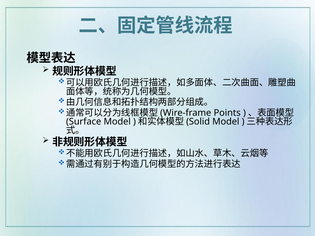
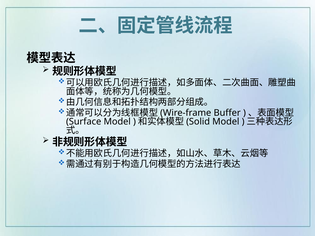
Points: Points -> Buffer (227, 113)
